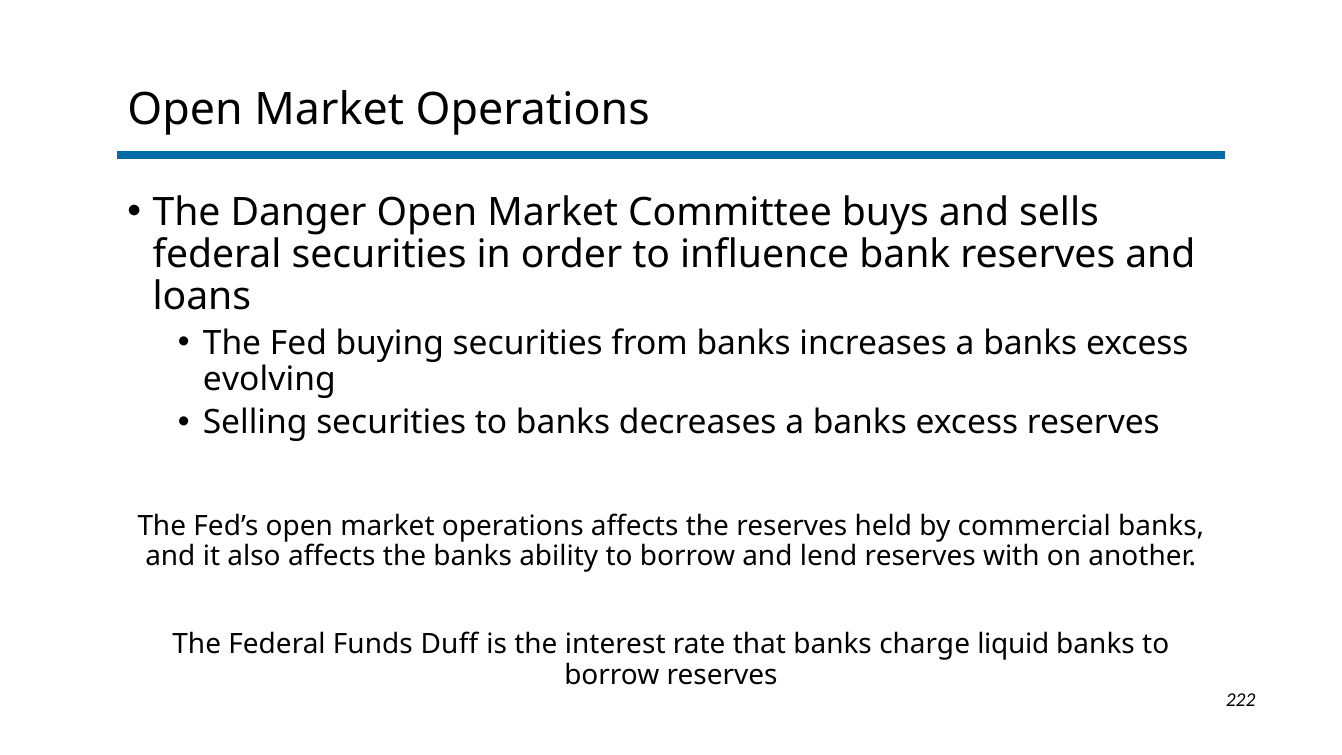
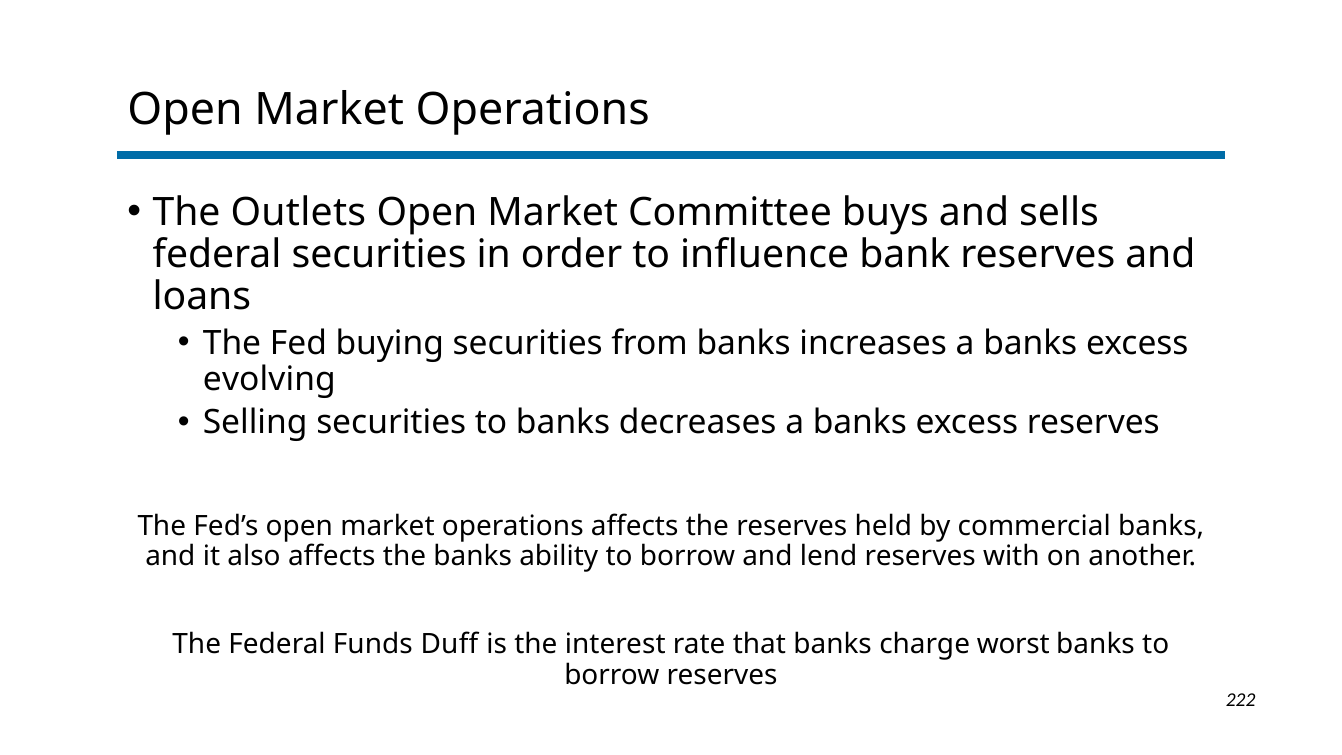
Danger: Danger -> Outlets (298, 212)
liquid: liquid -> worst (1013, 644)
